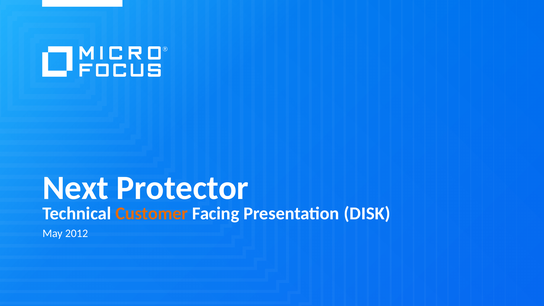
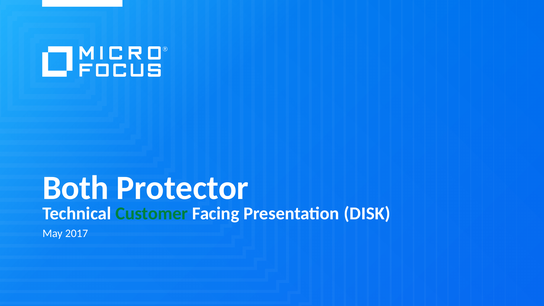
Next: Next -> Both (76, 188)
Customer colour: orange -> green (152, 214)
2012: 2012 -> 2017 (77, 233)
